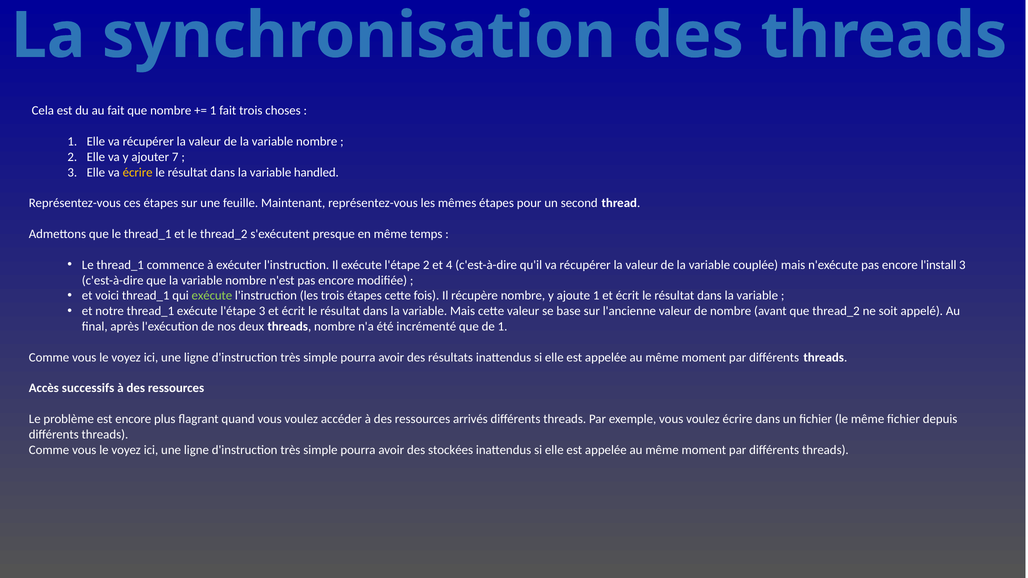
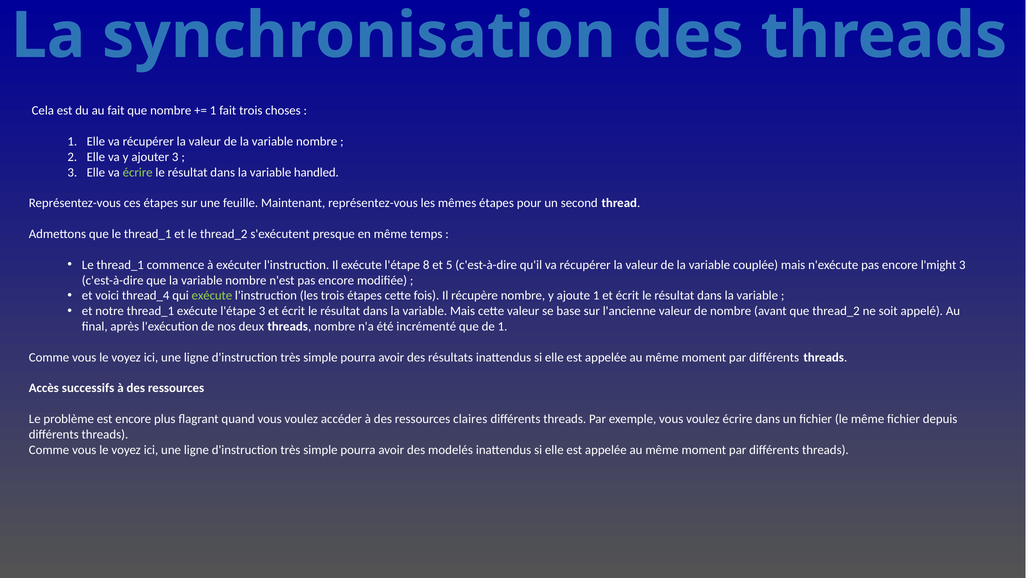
ajouter 7: 7 -> 3 (175, 157)
écrire colour: yellow -> light green (138, 172)
l'étape 2: 2 -> 8 (426, 265)
4: 4 -> 5 (449, 265)
l'install: l'install -> l'might (939, 265)
voici thread_1: thread_1 -> thread_4 (146, 296)
arrivés: arrivés -> claires (470, 419)
stockées: stockées -> modelés (451, 450)
